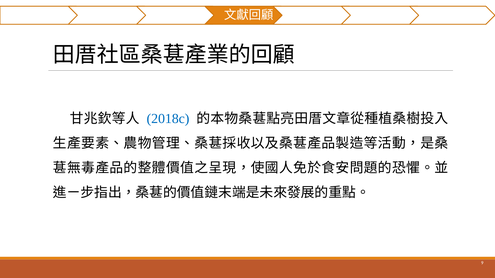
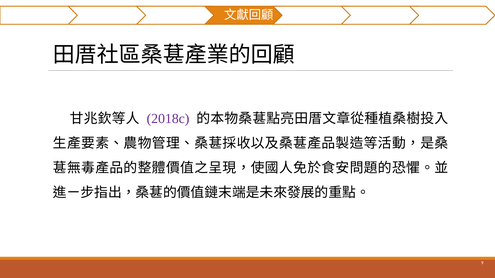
2018c colour: blue -> purple (168, 119)
